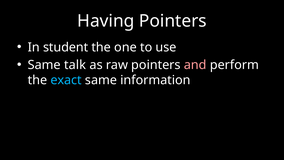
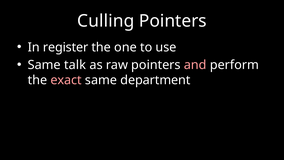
Having: Having -> Culling (106, 21)
student: student -> register (66, 47)
exact colour: light blue -> pink (66, 80)
information: information -> department (155, 80)
